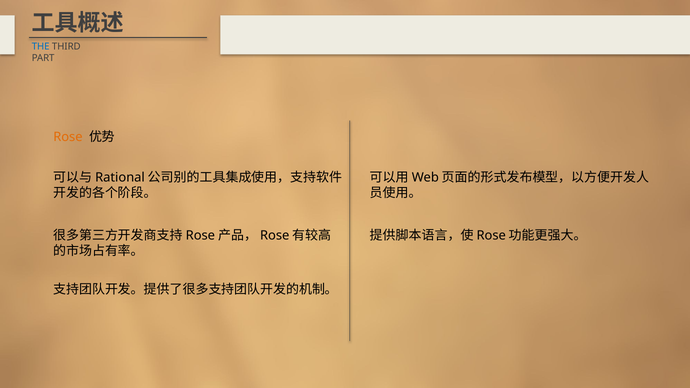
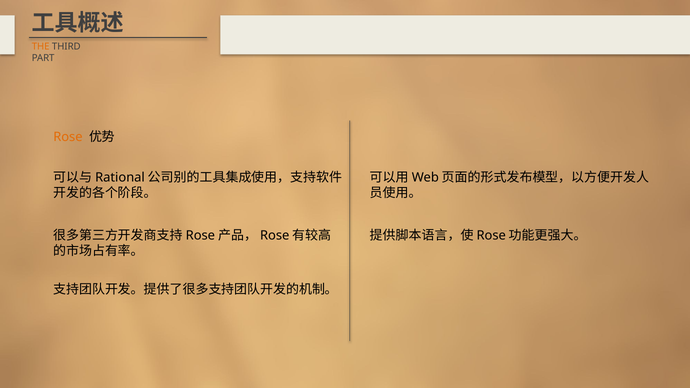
THE colour: blue -> orange (41, 46)
